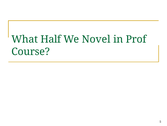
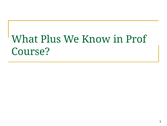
Half: Half -> Plus (51, 39)
Novel: Novel -> Know (96, 39)
